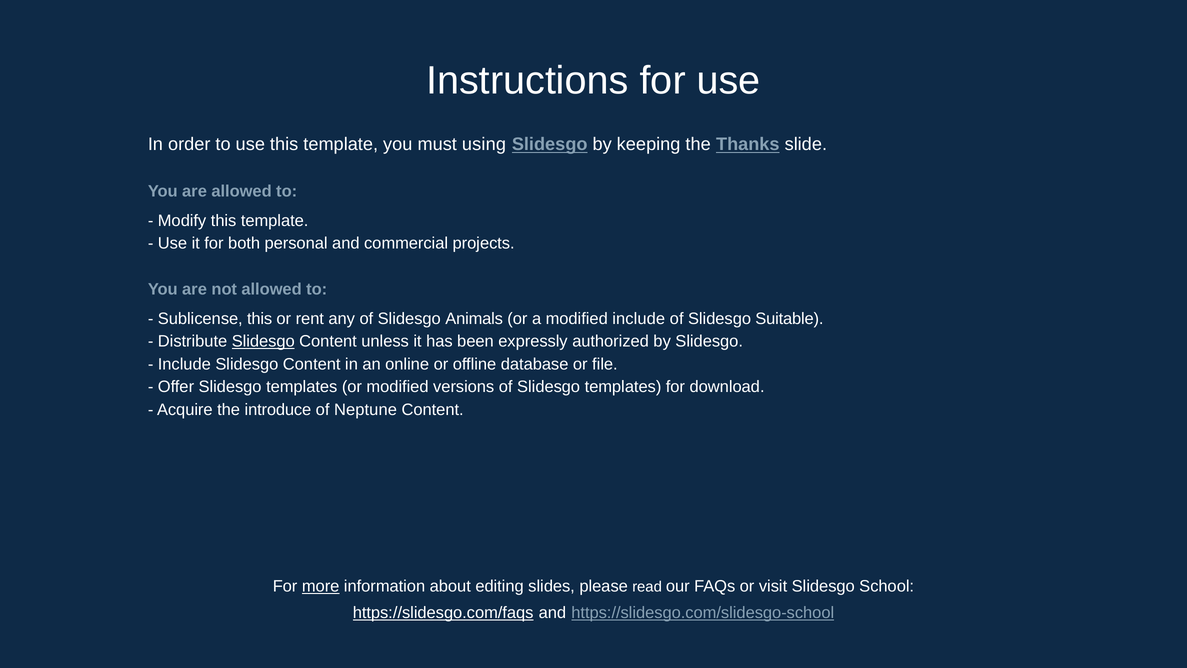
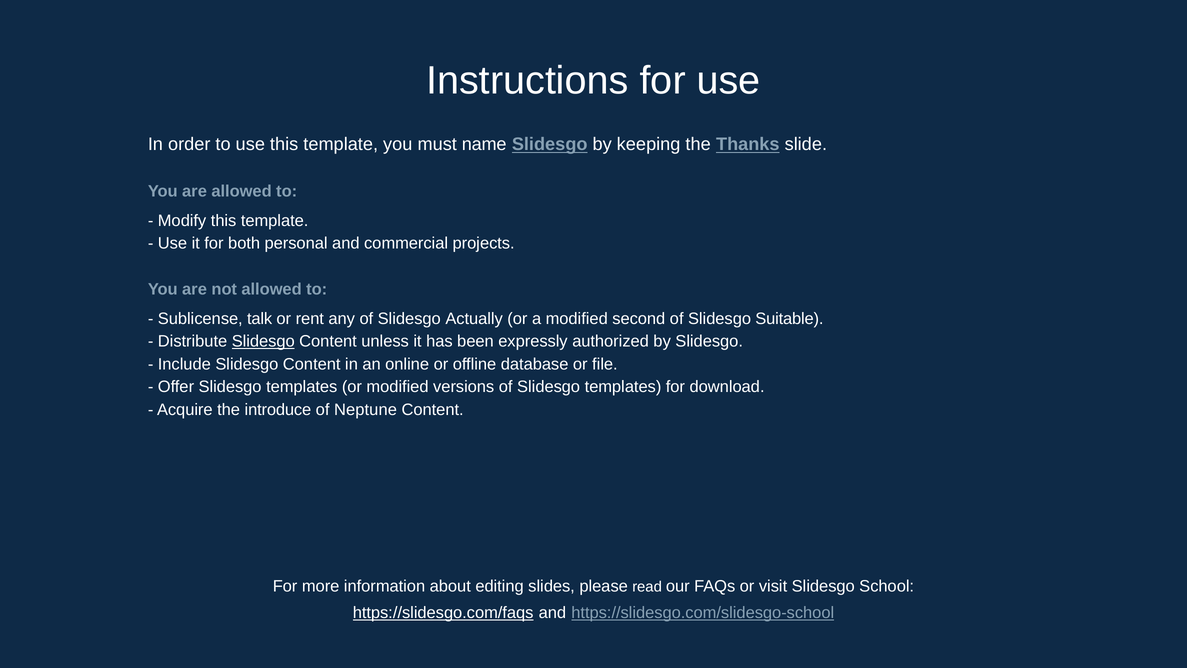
using: using -> name (484, 144)
Sublicense this: this -> talk (260, 318)
Animals: Animals -> Actually (474, 318)
modified include: include -> second (639, 318)
more underline: present -> none (321, 586)
